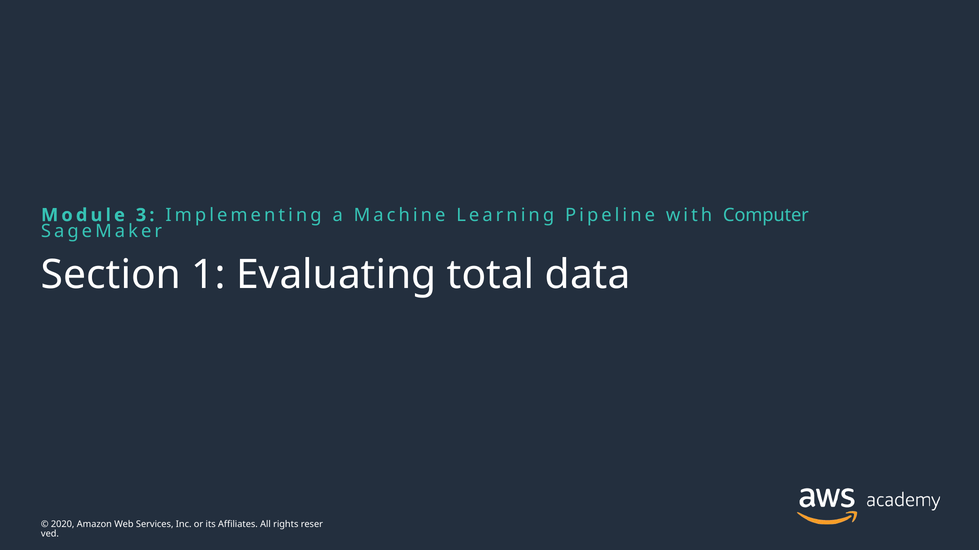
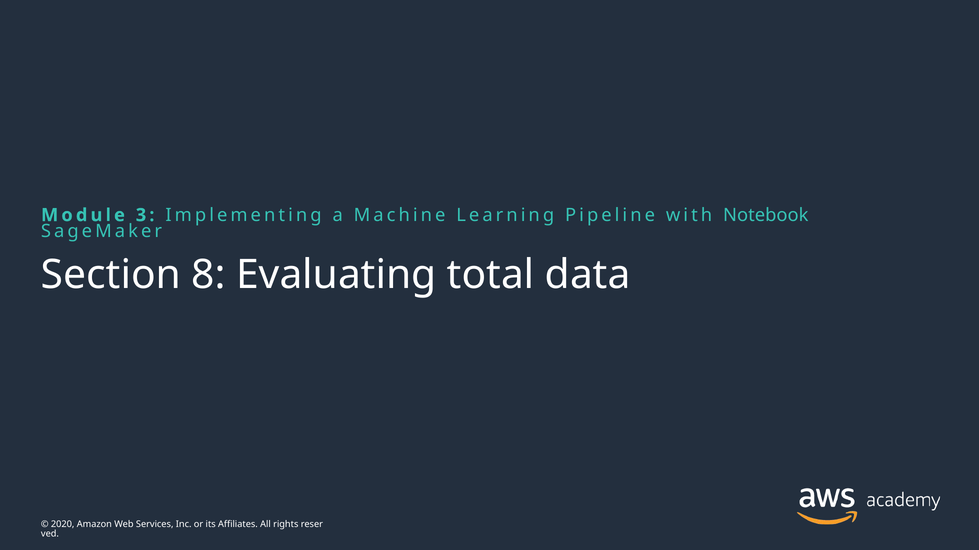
Computer: Computer -> Notebook (766, 215)
1: 1 -> 8 (209, 275)
